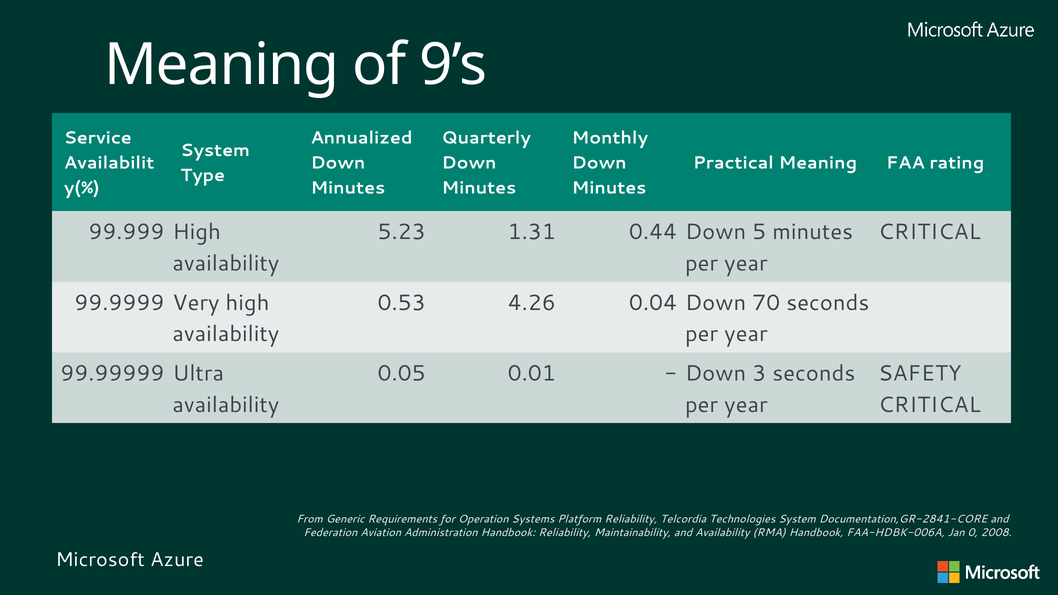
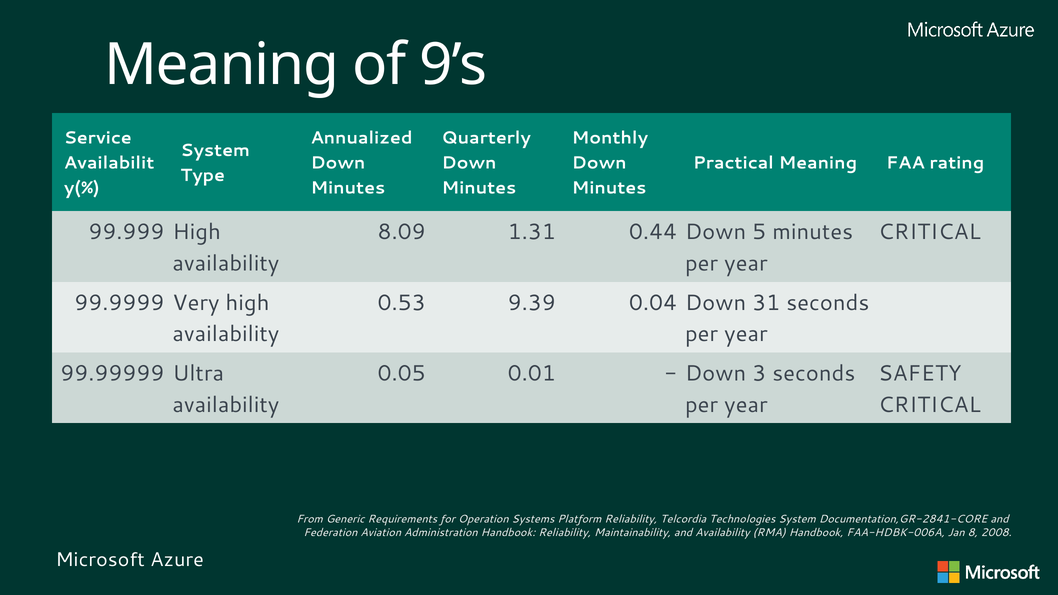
5.23: 5.23 -> 8.09 (402, 232)
4.26: 4.26 -> 9.39 (532, 303)
70: 70 -> 31 (766, 303)
0: 0 -> 8 (973, 533)
